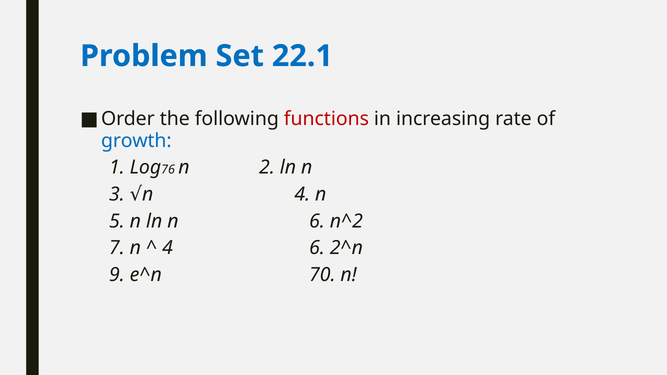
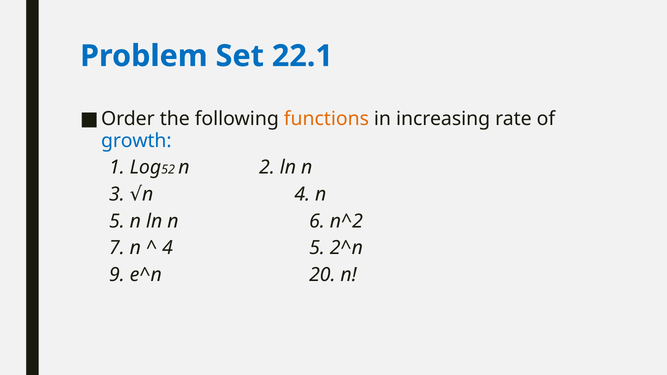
functions colour: red -> orange (326, 119)
76: 76 -> 52 (168, 170)
4 6: 6 -> 5 (317, 248)
70: 70 -> 20 (322, 275)
